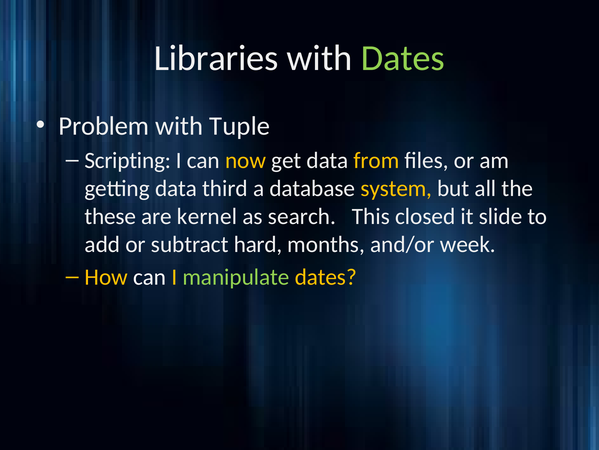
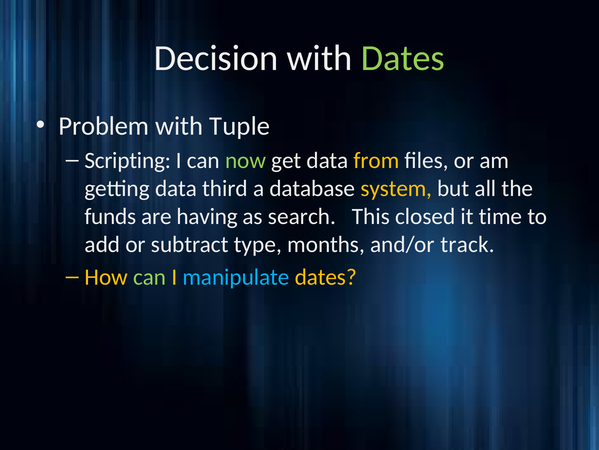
Libraries: Libraries -> Decision (216, 58)
now colour: yellow -> light green (246, 160)
these: these -> funds (110, 216)
kernel: kernel -> having (207, 216)
slide: slide -> time (501, 216)
hard: hard -> type (258, 244)
week: week -> track (468, 244)
can colour: white -> light green (150, 277)
manipulate colour: light green -> light blue (236, 277)
